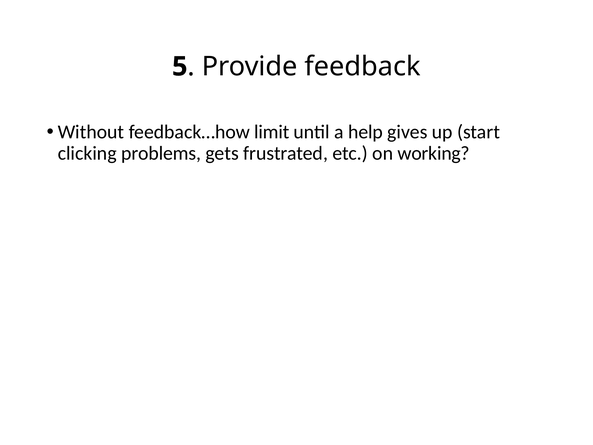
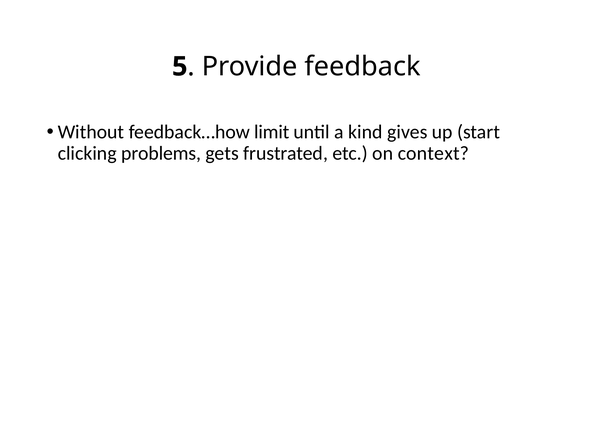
help: help -> kind (365, 132)
working: working -> context (433, 153)
